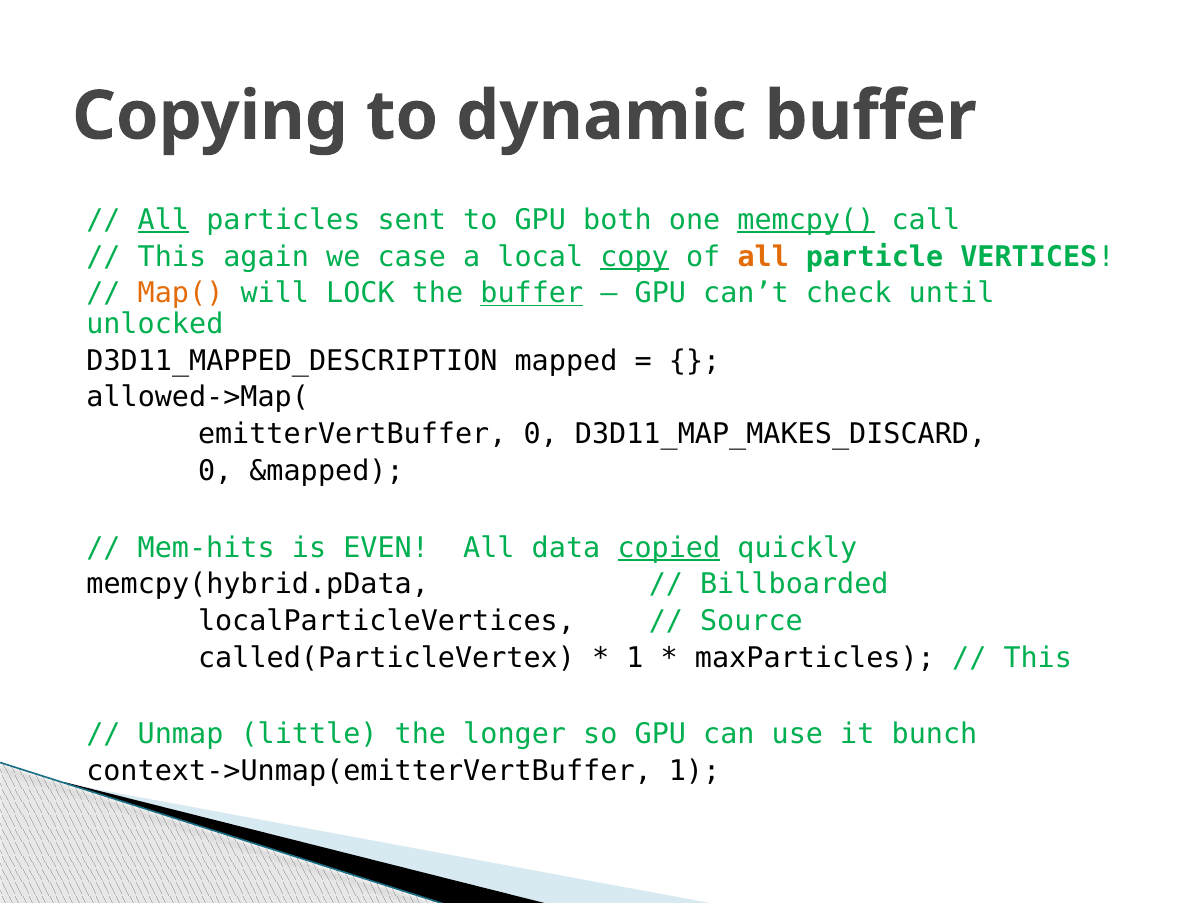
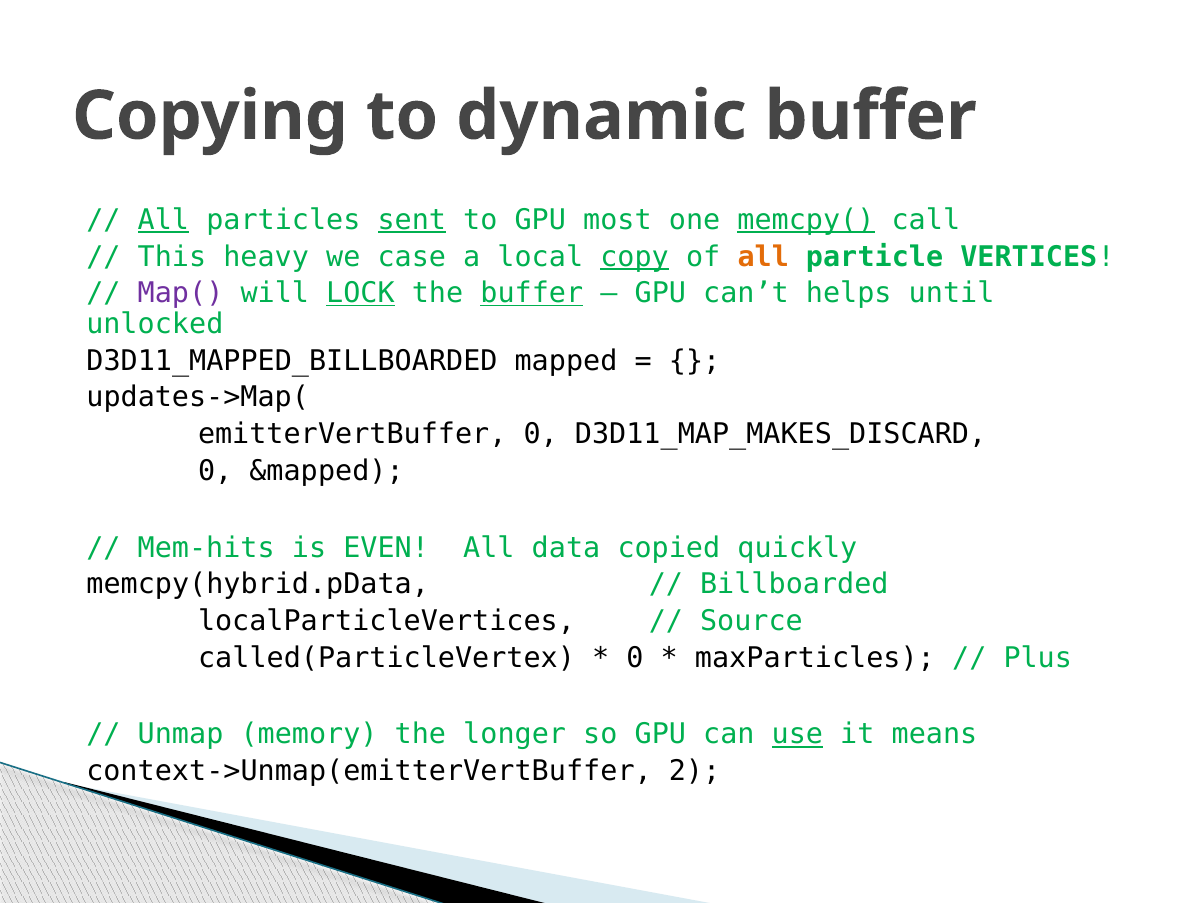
sent underline: none -> present (412, 220)
both: both -> most (617, 220)
again: again -> heavy (266, 257)
Map( colour: orange -> purple (181, 293)
LOCK underline: none -> present (360, 293)
check: check -> helps (849, 293)
D3D11_MAPPED_DESCRIPTION: D3D11_MAPPED_DESCRIPTION -> D3D11_MAPPED_BILLBOARDED (292, 361)
allowed->Map(: allowed->Map( -> updates->Map( (198, 397)
copied underline: present -> none (669, 547)
1: 1 -> 0 (635, 657)
This: This -> Plus (1038, 657)
little: little -> memory (309, 734)
use underline: none -> present (797, 734)
bunch: bunch -> means (935, 734)
context->Unmap(emitterVertBuffer 1: 1 -> 2 (695, 771)
